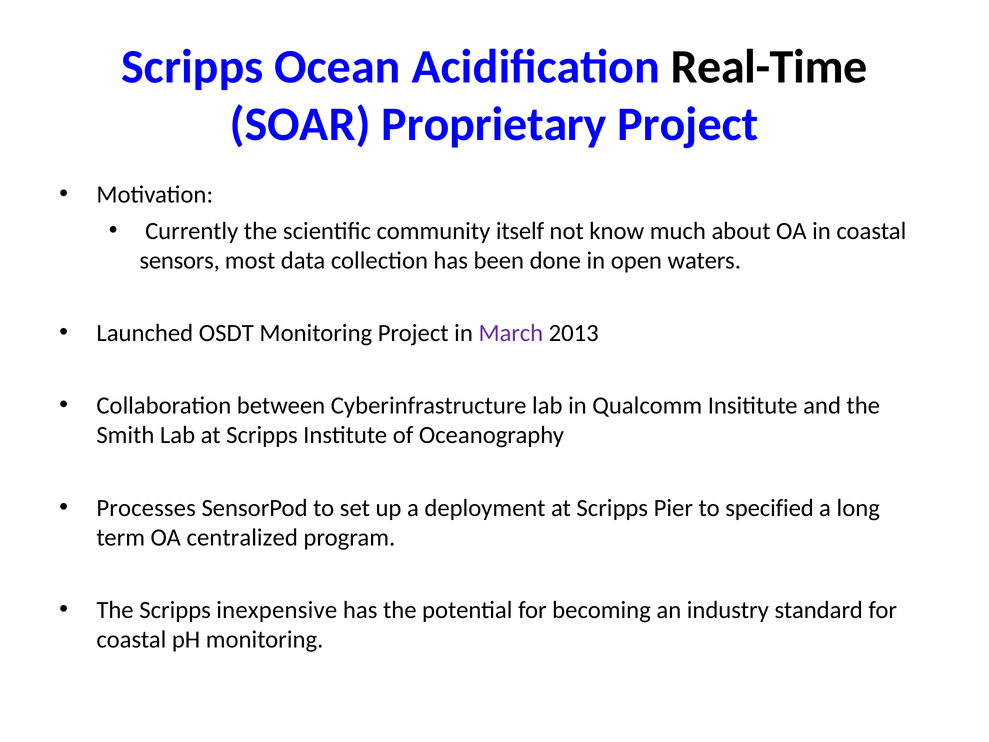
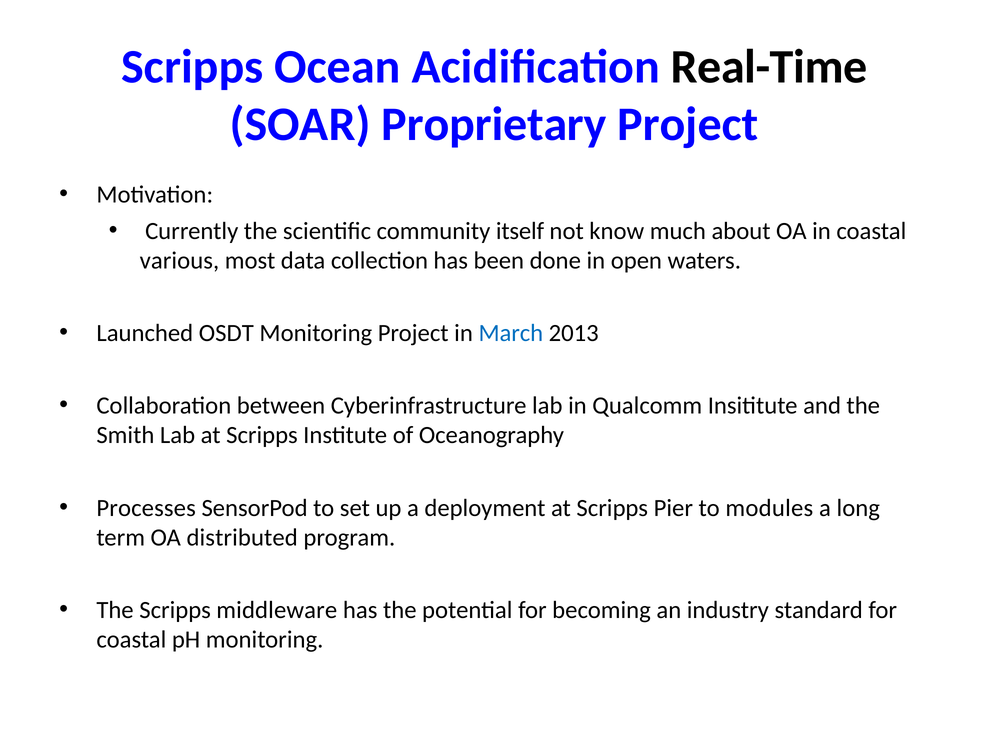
sensors: sensors -> various (179, 261)
March colour: purple -> blue (511, 333)
specified: specified -> modules (769, 508)
centralized: centralized -> distributed (242, 537)
inexpensive: inexpensive -> middleware (277, 610)
